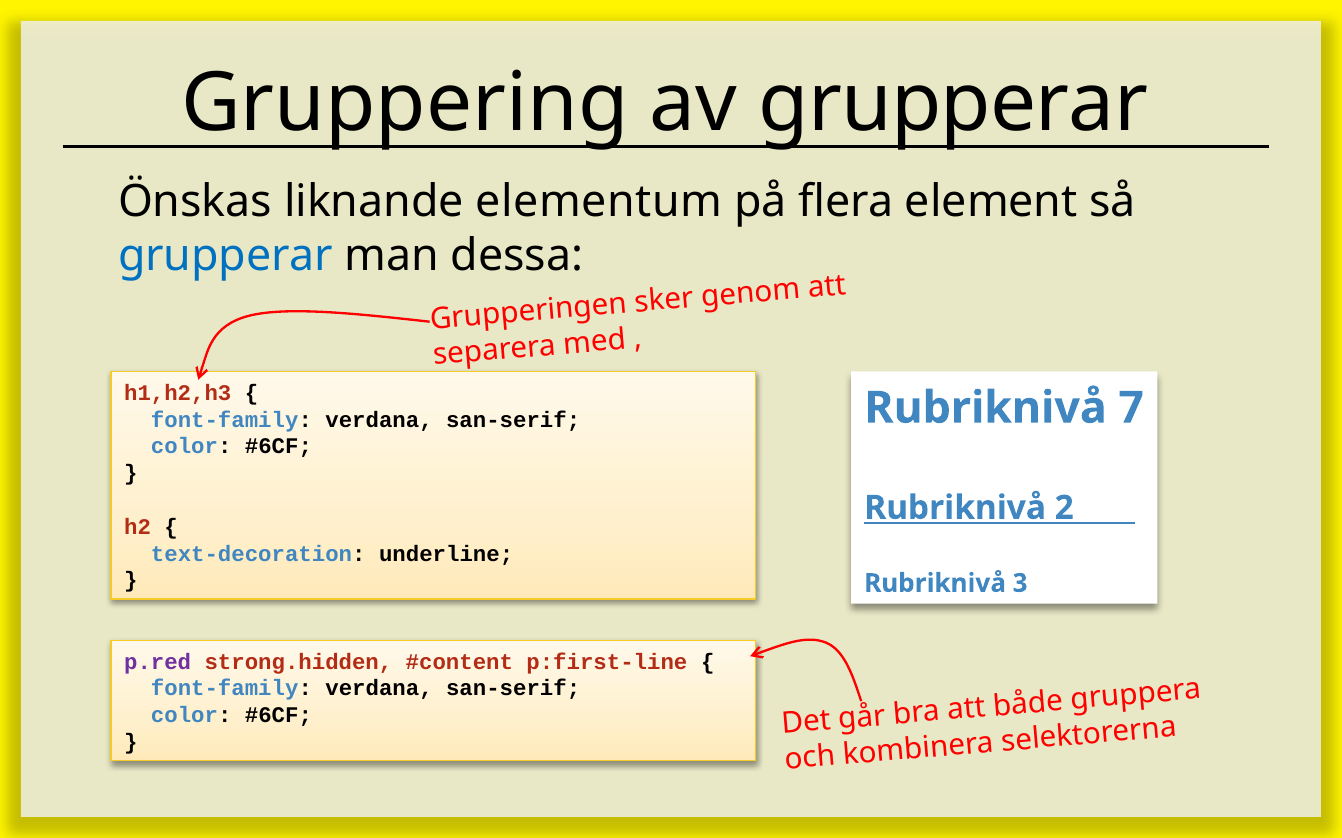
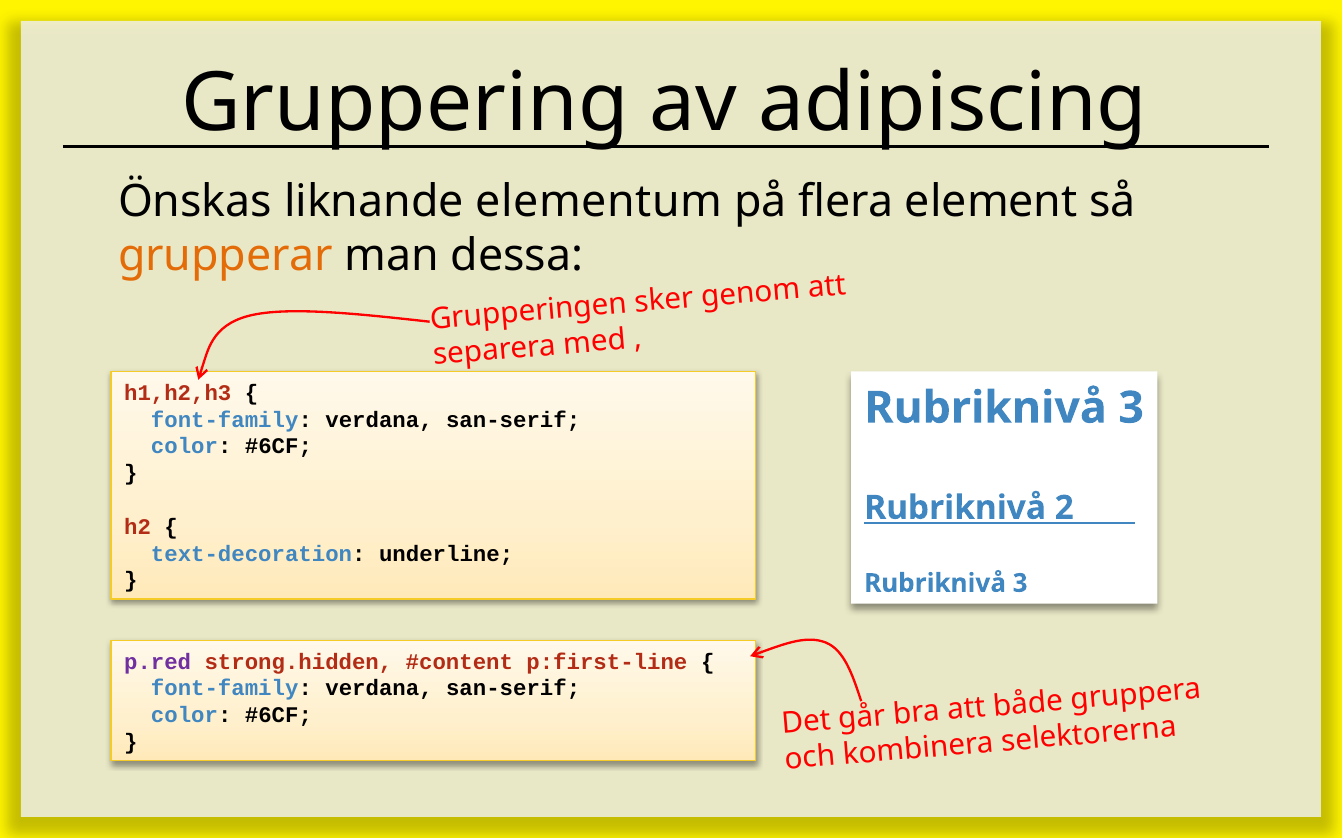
av grupperar: grupperar -> adipiscing (953, 103)
grupperar colour: blue -> orange (226, 256)
7: 7 -> 3 (1131, 408)
